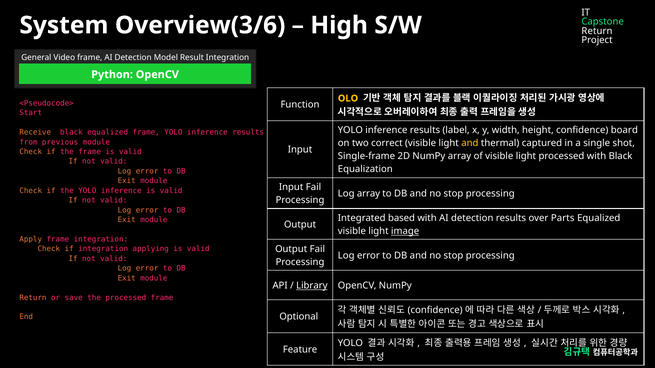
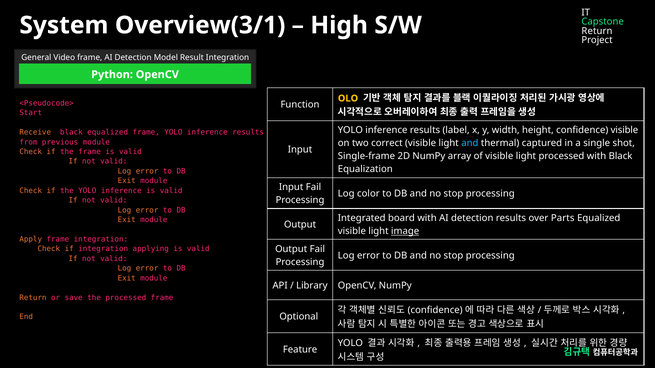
Overview(3/6: Overview(3/6 -> Overview(3/1 (200, 25)
confidence board: board -> visible (624, 130)
and colour: yellow -> light blue (470, 143)
Log array: array -> color (368, 194)
based: based -> board (401, 218)
Library underline: present -> none (312, 286)
